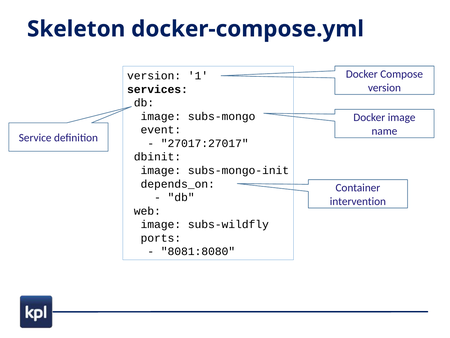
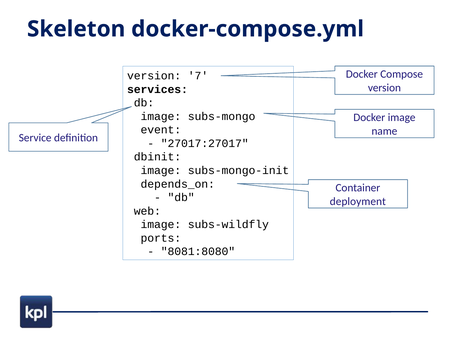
1: 1 -> 7 (198, 76)
intervention: intervention -> deployment (358, 201)
